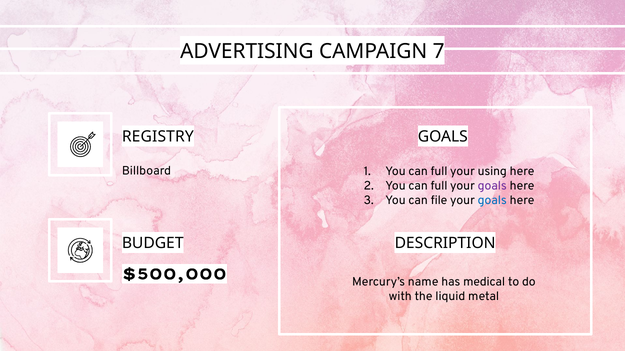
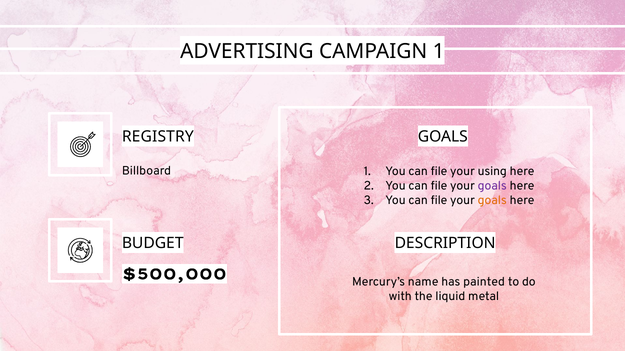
CAMPAIGN 7: 7 -> 1 (439, 51)
full: full -> file (439, 171)
2 You can full: full -> file (439, 186)
goals colour: blue -> orange (492, 201)
medical: medical -> painted (484, 282)
